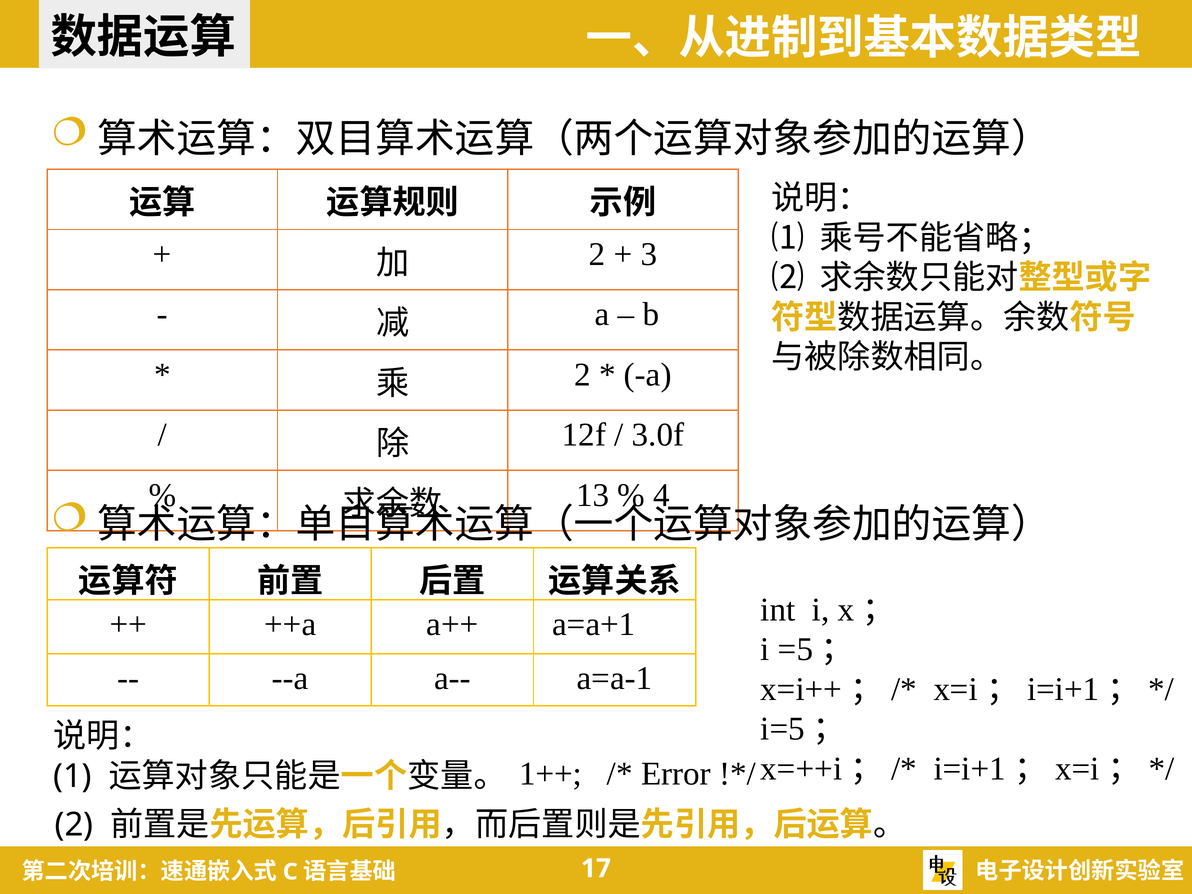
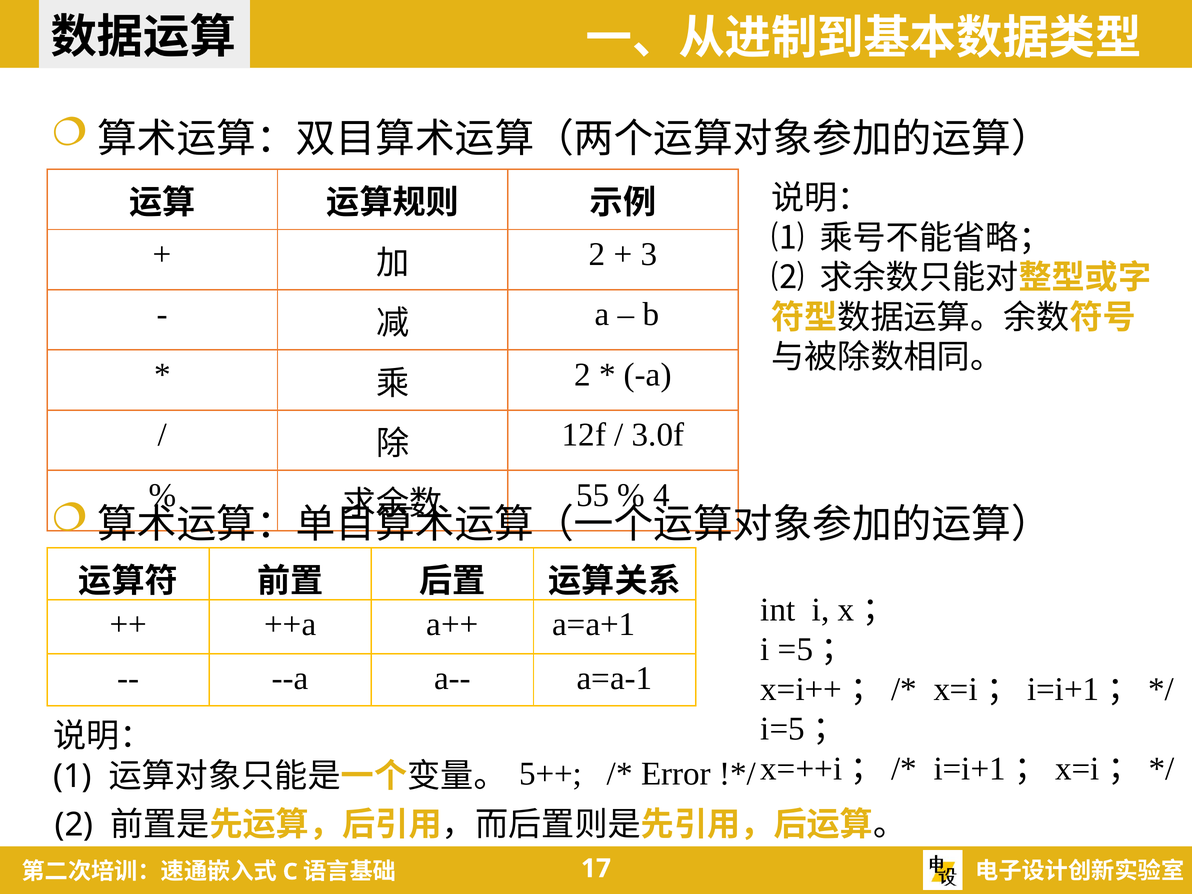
13: 13 -> 55 (593, 495)
1++: 1++ -> 5++ (551, 774)
